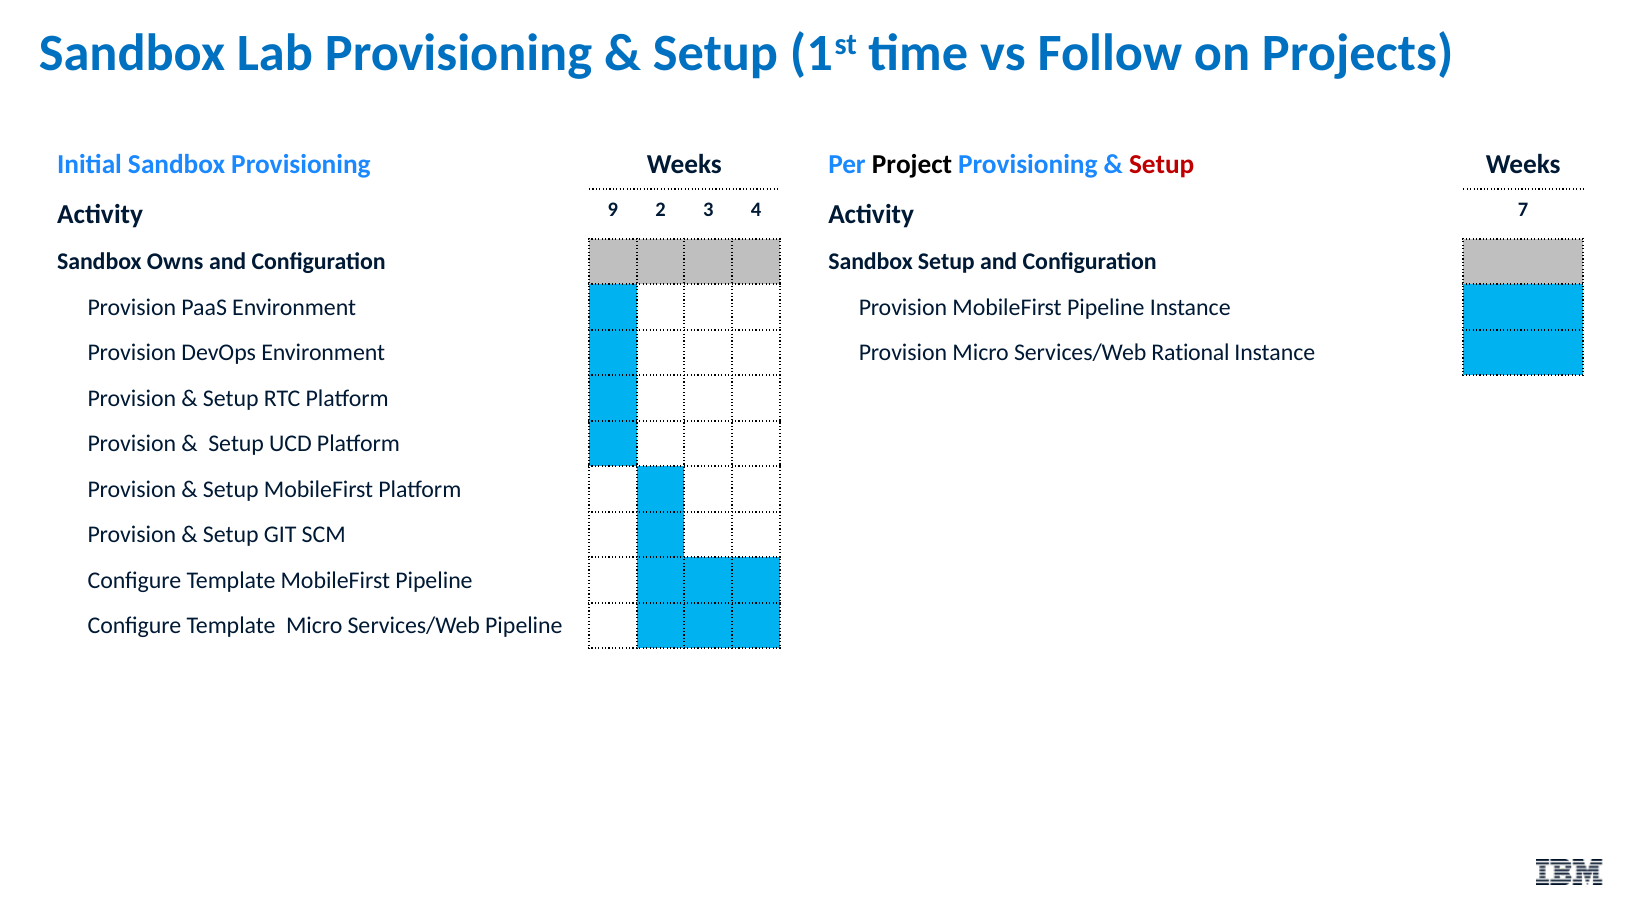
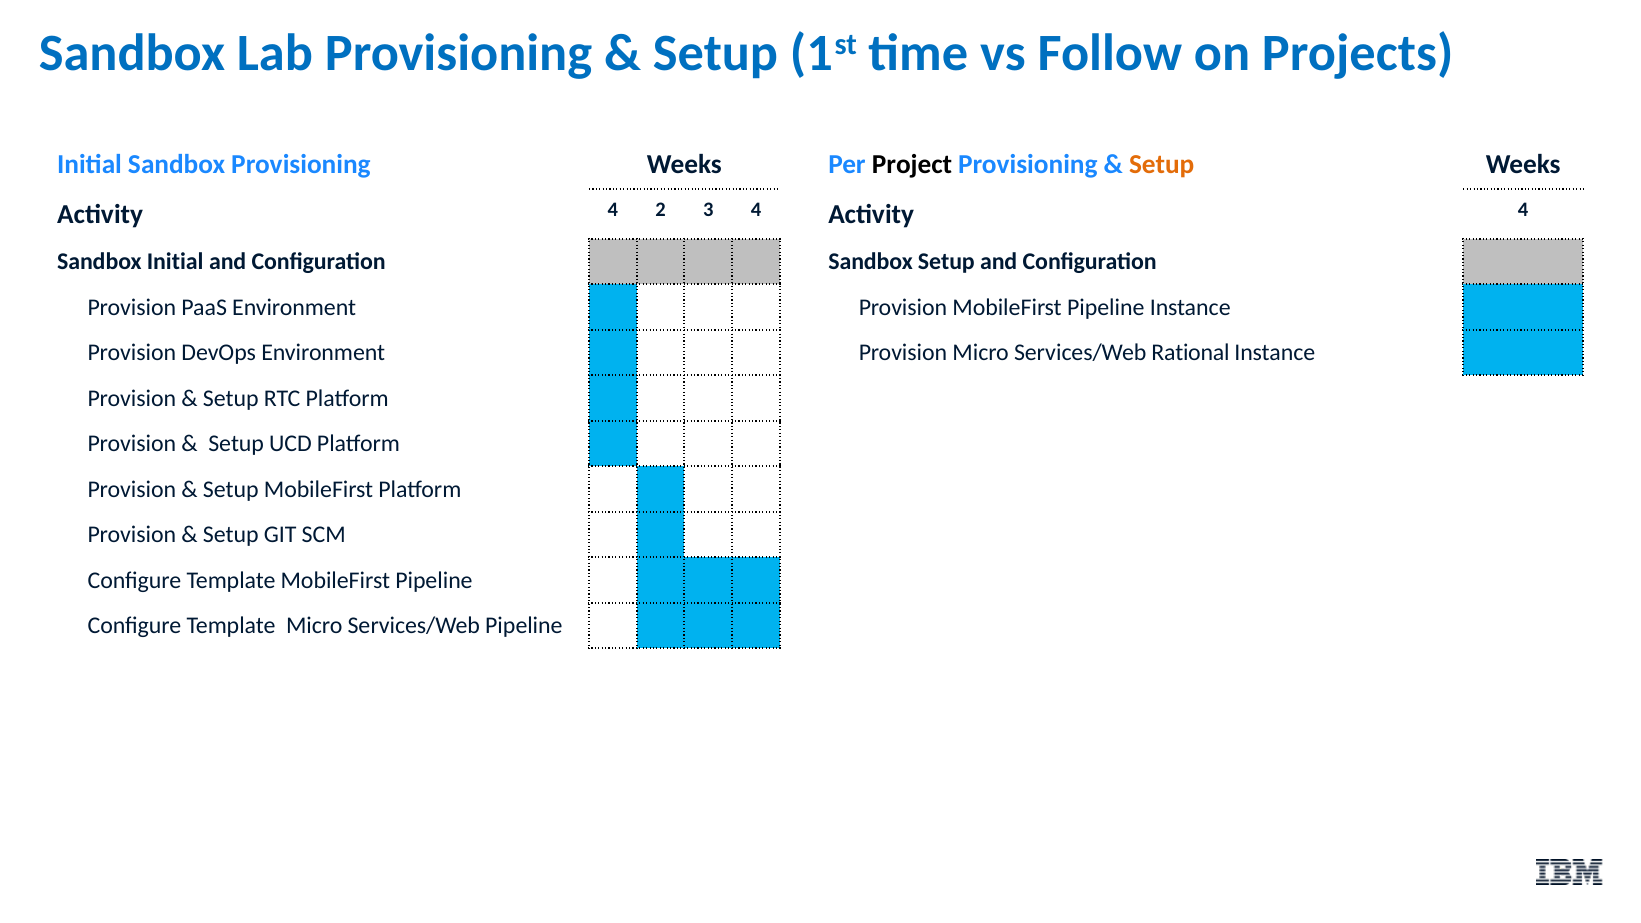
Setup colour: red -> orange (1162, 164)
9: 9 -> 4 (613, 210)
7: 7 -> 4 (1523, 210)
Sandbox Owns: Owns -> Initial (175, 262)
